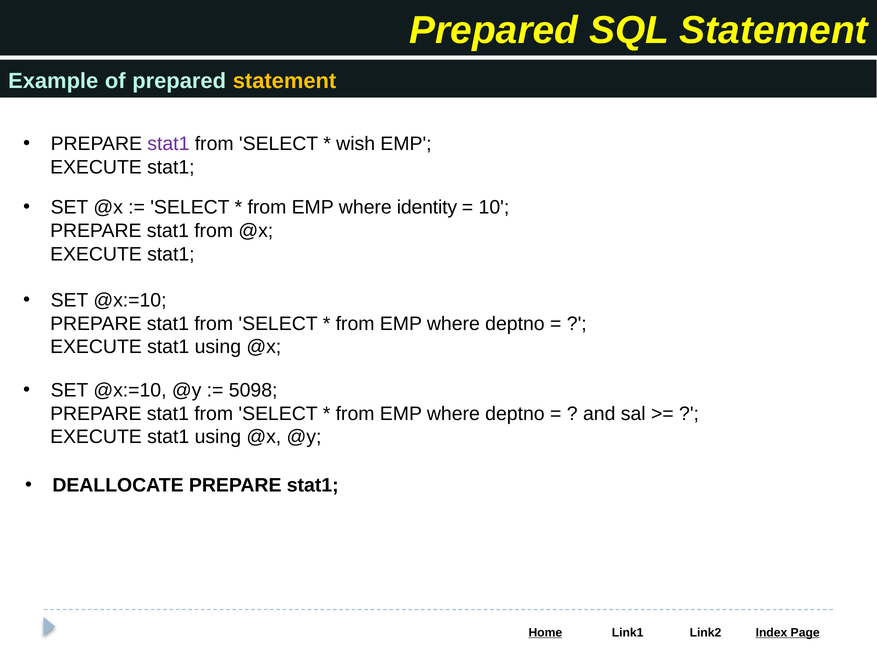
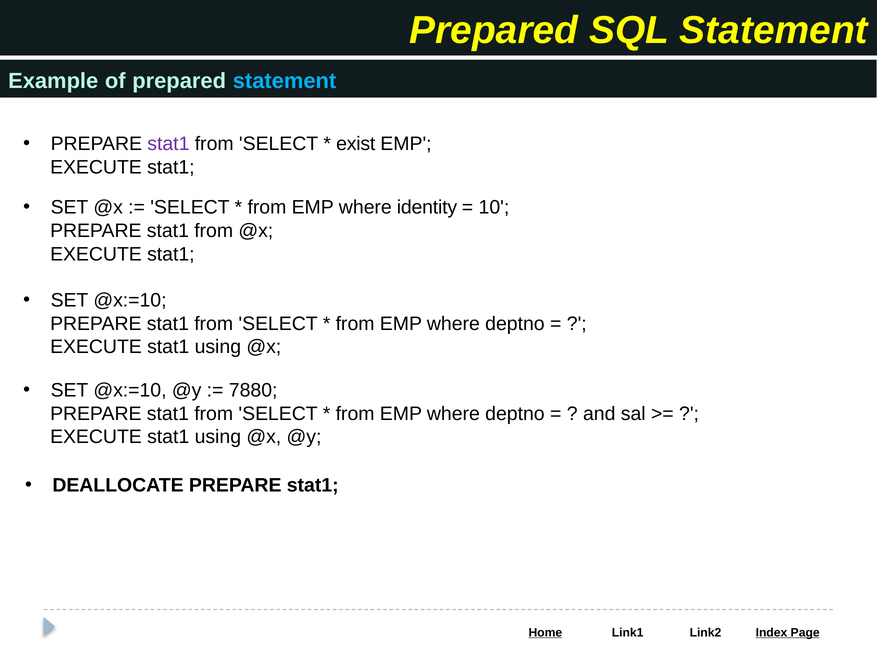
statement colour: yellow -> light blue (285, 81)
wish: wish -> exist (356, 144)
5098: 5098 -> 7880 (253, 390)
